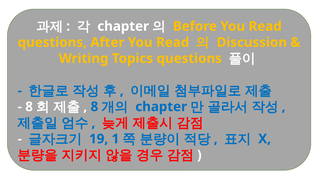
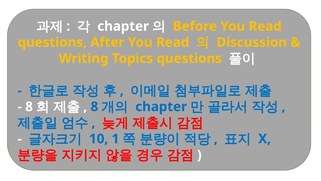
19: 19 -> 10 (99, 139)
